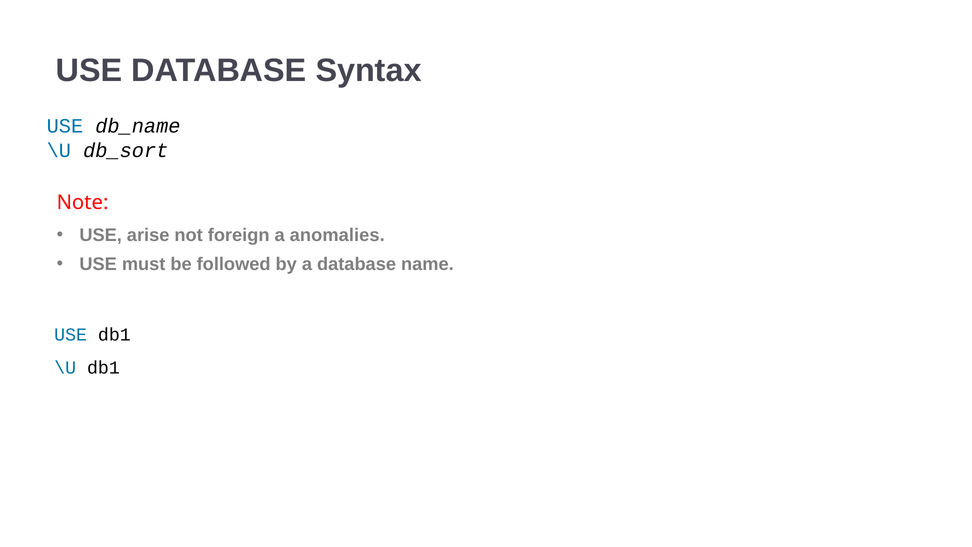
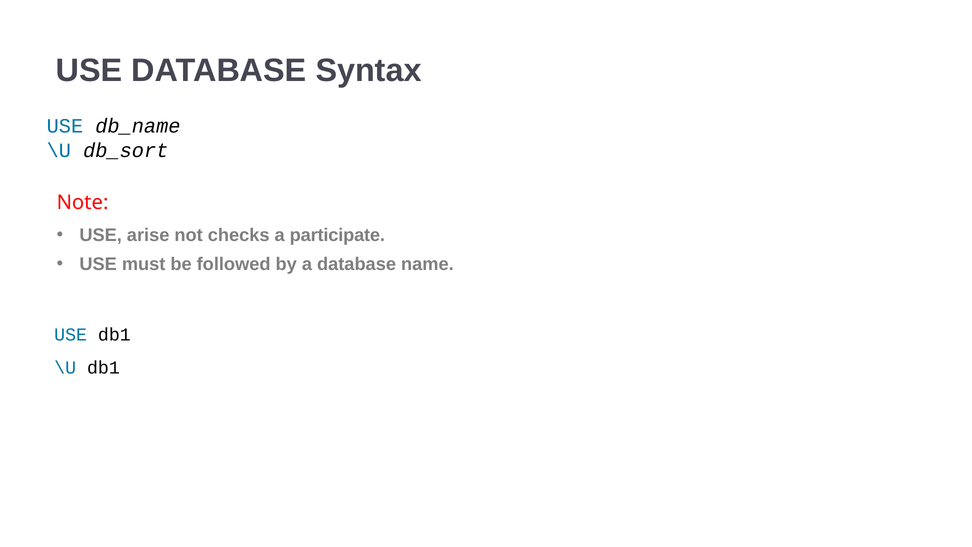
foreign: foreign -> checks (239, 235)
anomalies: anomalies -> participate (337, 235)
